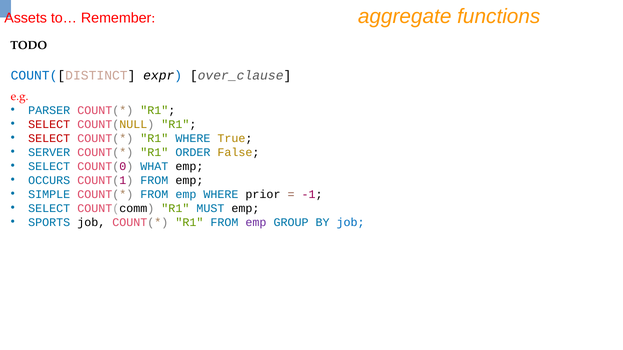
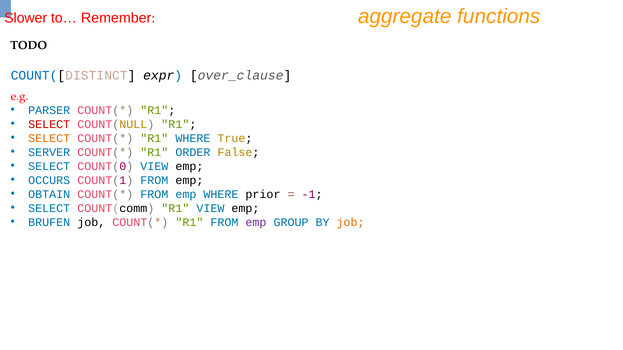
Assets: Assets -> Slower (26, 18)
SELECT colour: red -> orange (49, 138)
COUNT(0 WHAT: WHAT -> VIEW (154, 166)
SIMPLE: SIMPLE -> OBTAIN (49, 194)
R1 MUST: MUST -> VIEW (210, 208)
SPORTS: SPORTS -> BRUFEN (49, 222)
job colour: blue -> orange (351, 222)
